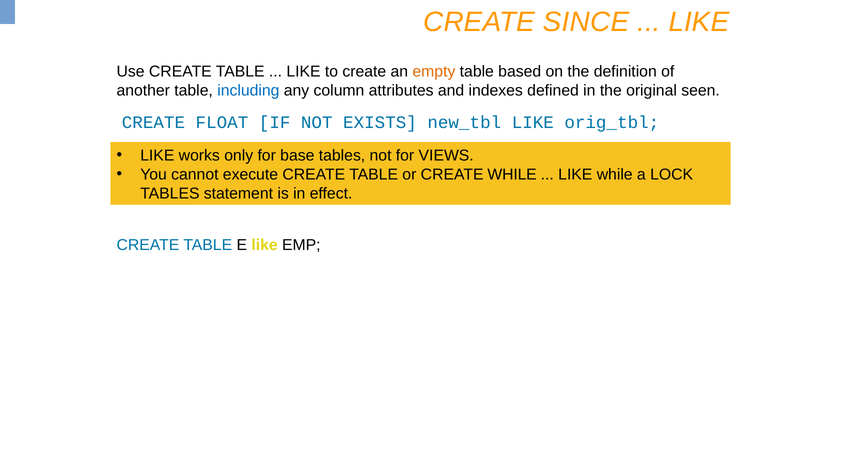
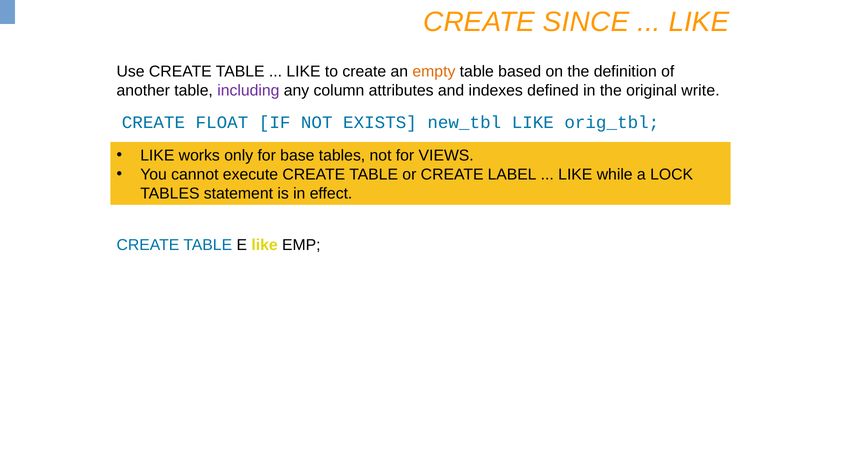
including colour: blue -> purple (248, 90)
seen: seen -> write (700, 90)
CREATE WHILE: WHILE -> LABEL (512, 174)
